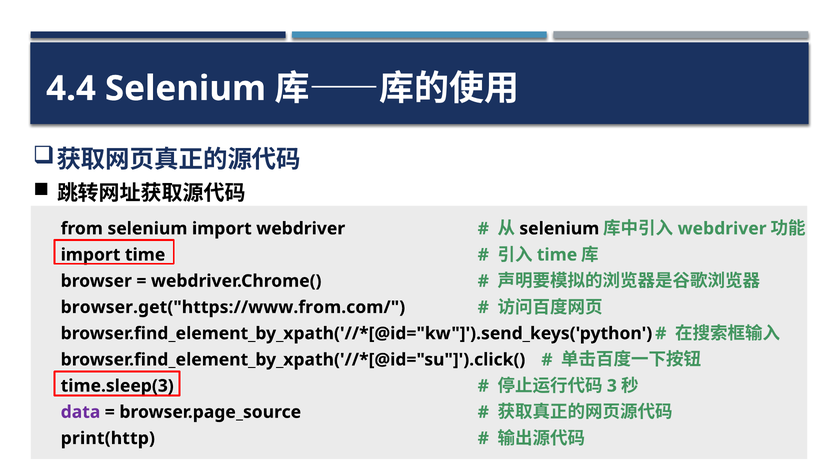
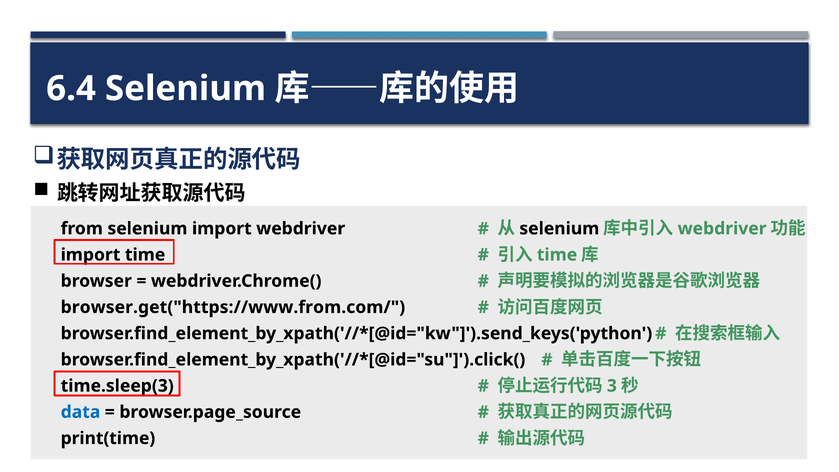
4.4: 4.4 -> 6.4 (71, 89)
data colour: purple -> blue (81, 412)
print(http: print(http -> print(time (108, 438)
